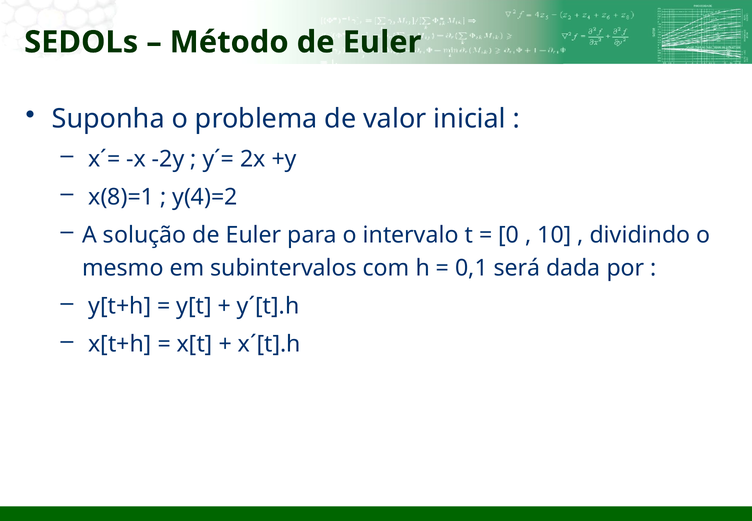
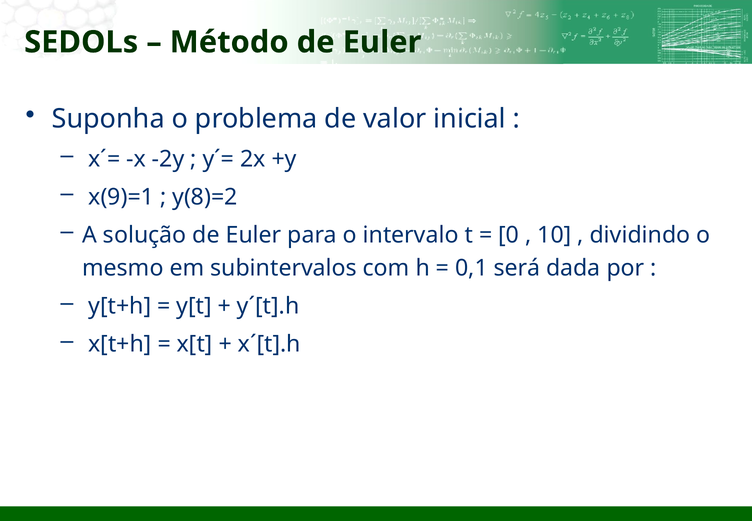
x(8)=1: x(8)=1 -> x(9)=1 (121, 197)
y(4)=2: y(4)=2 -> y(8)=2 (205, 197)
